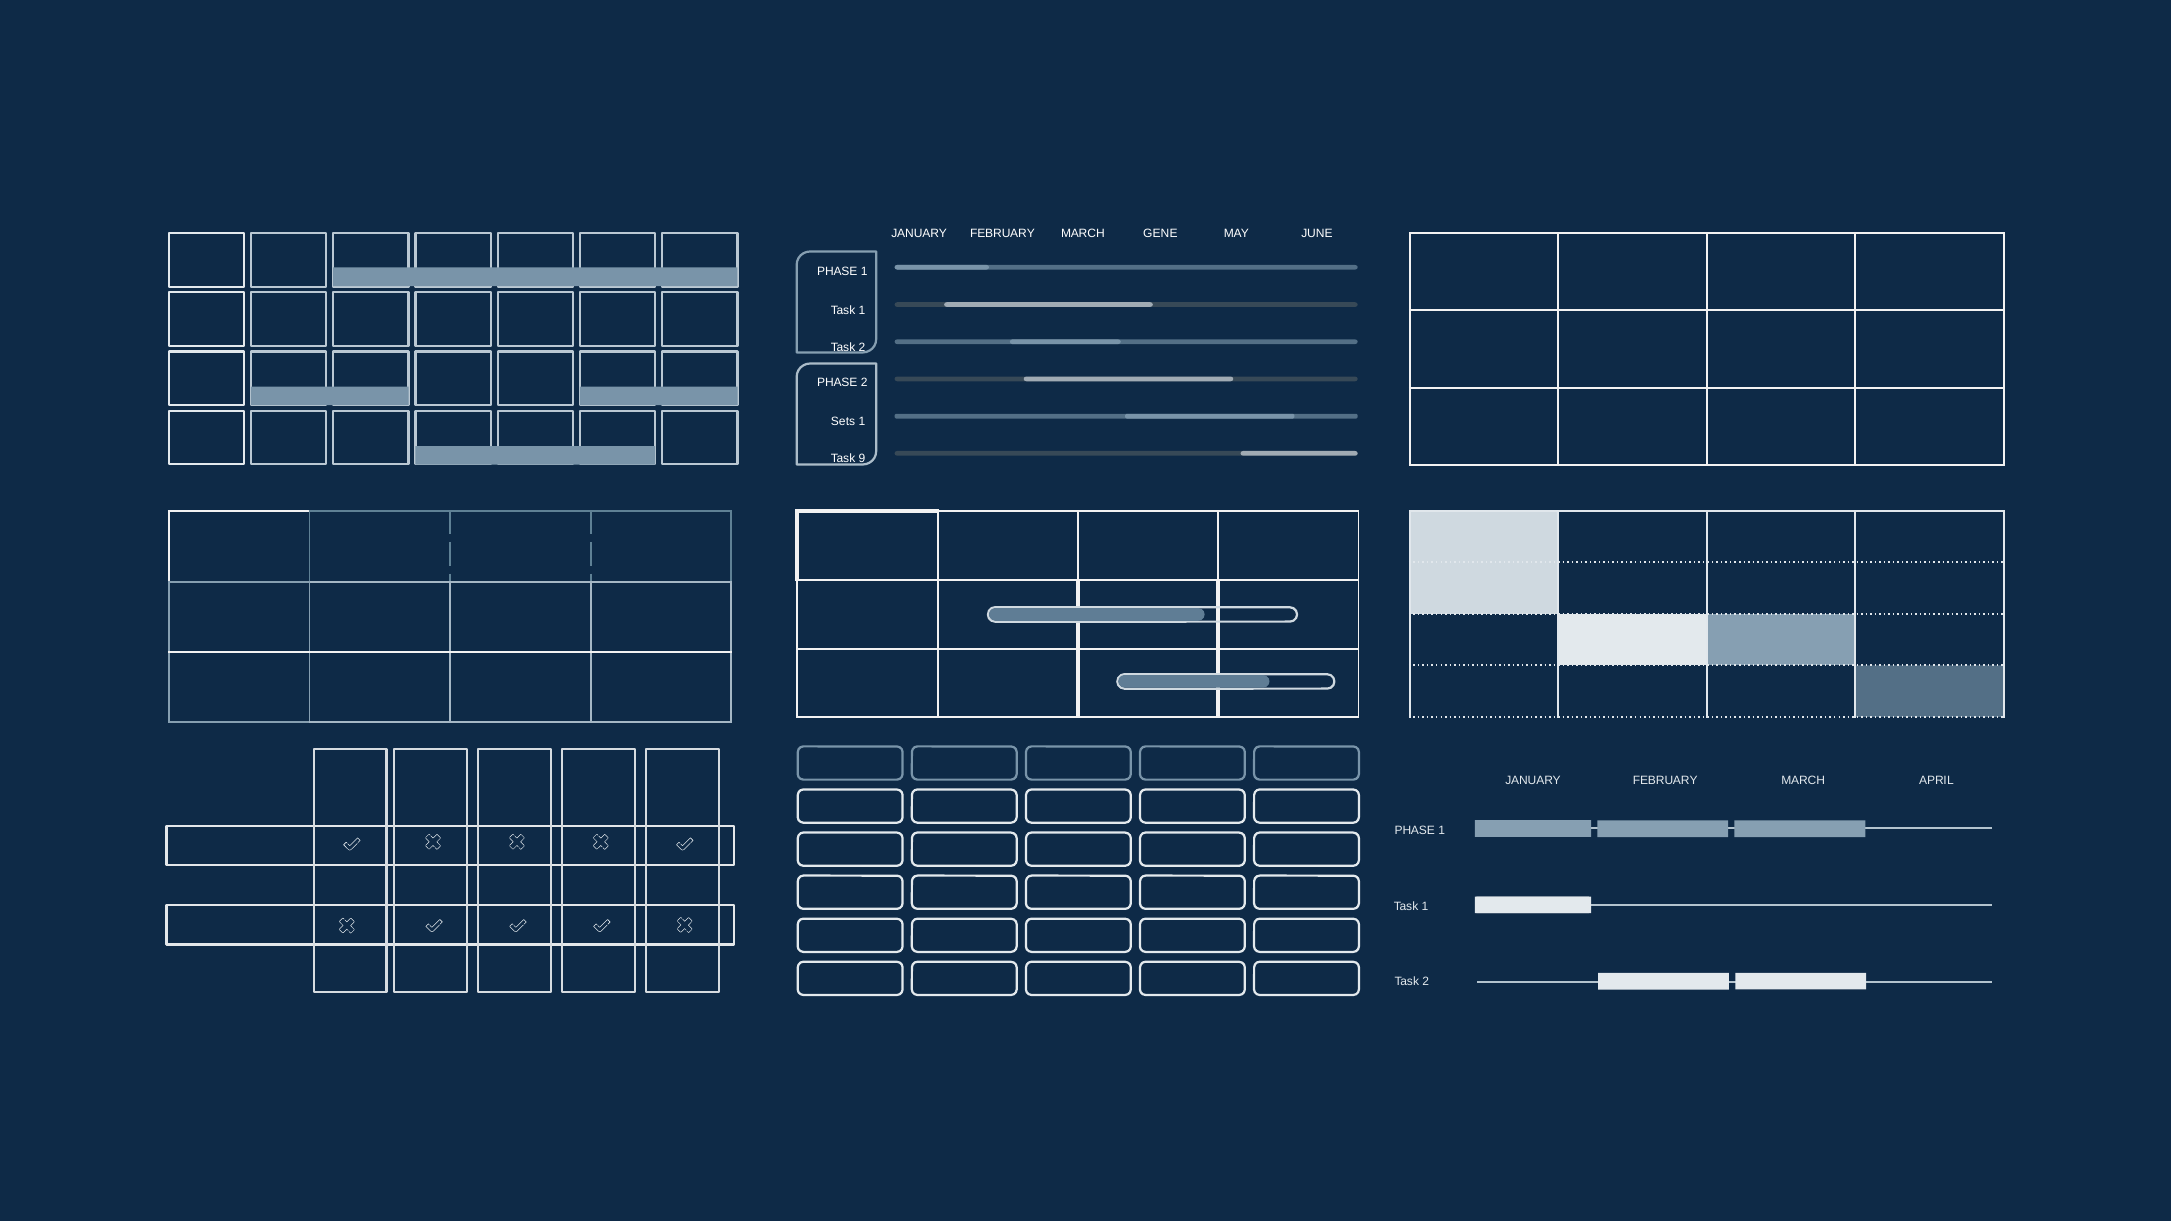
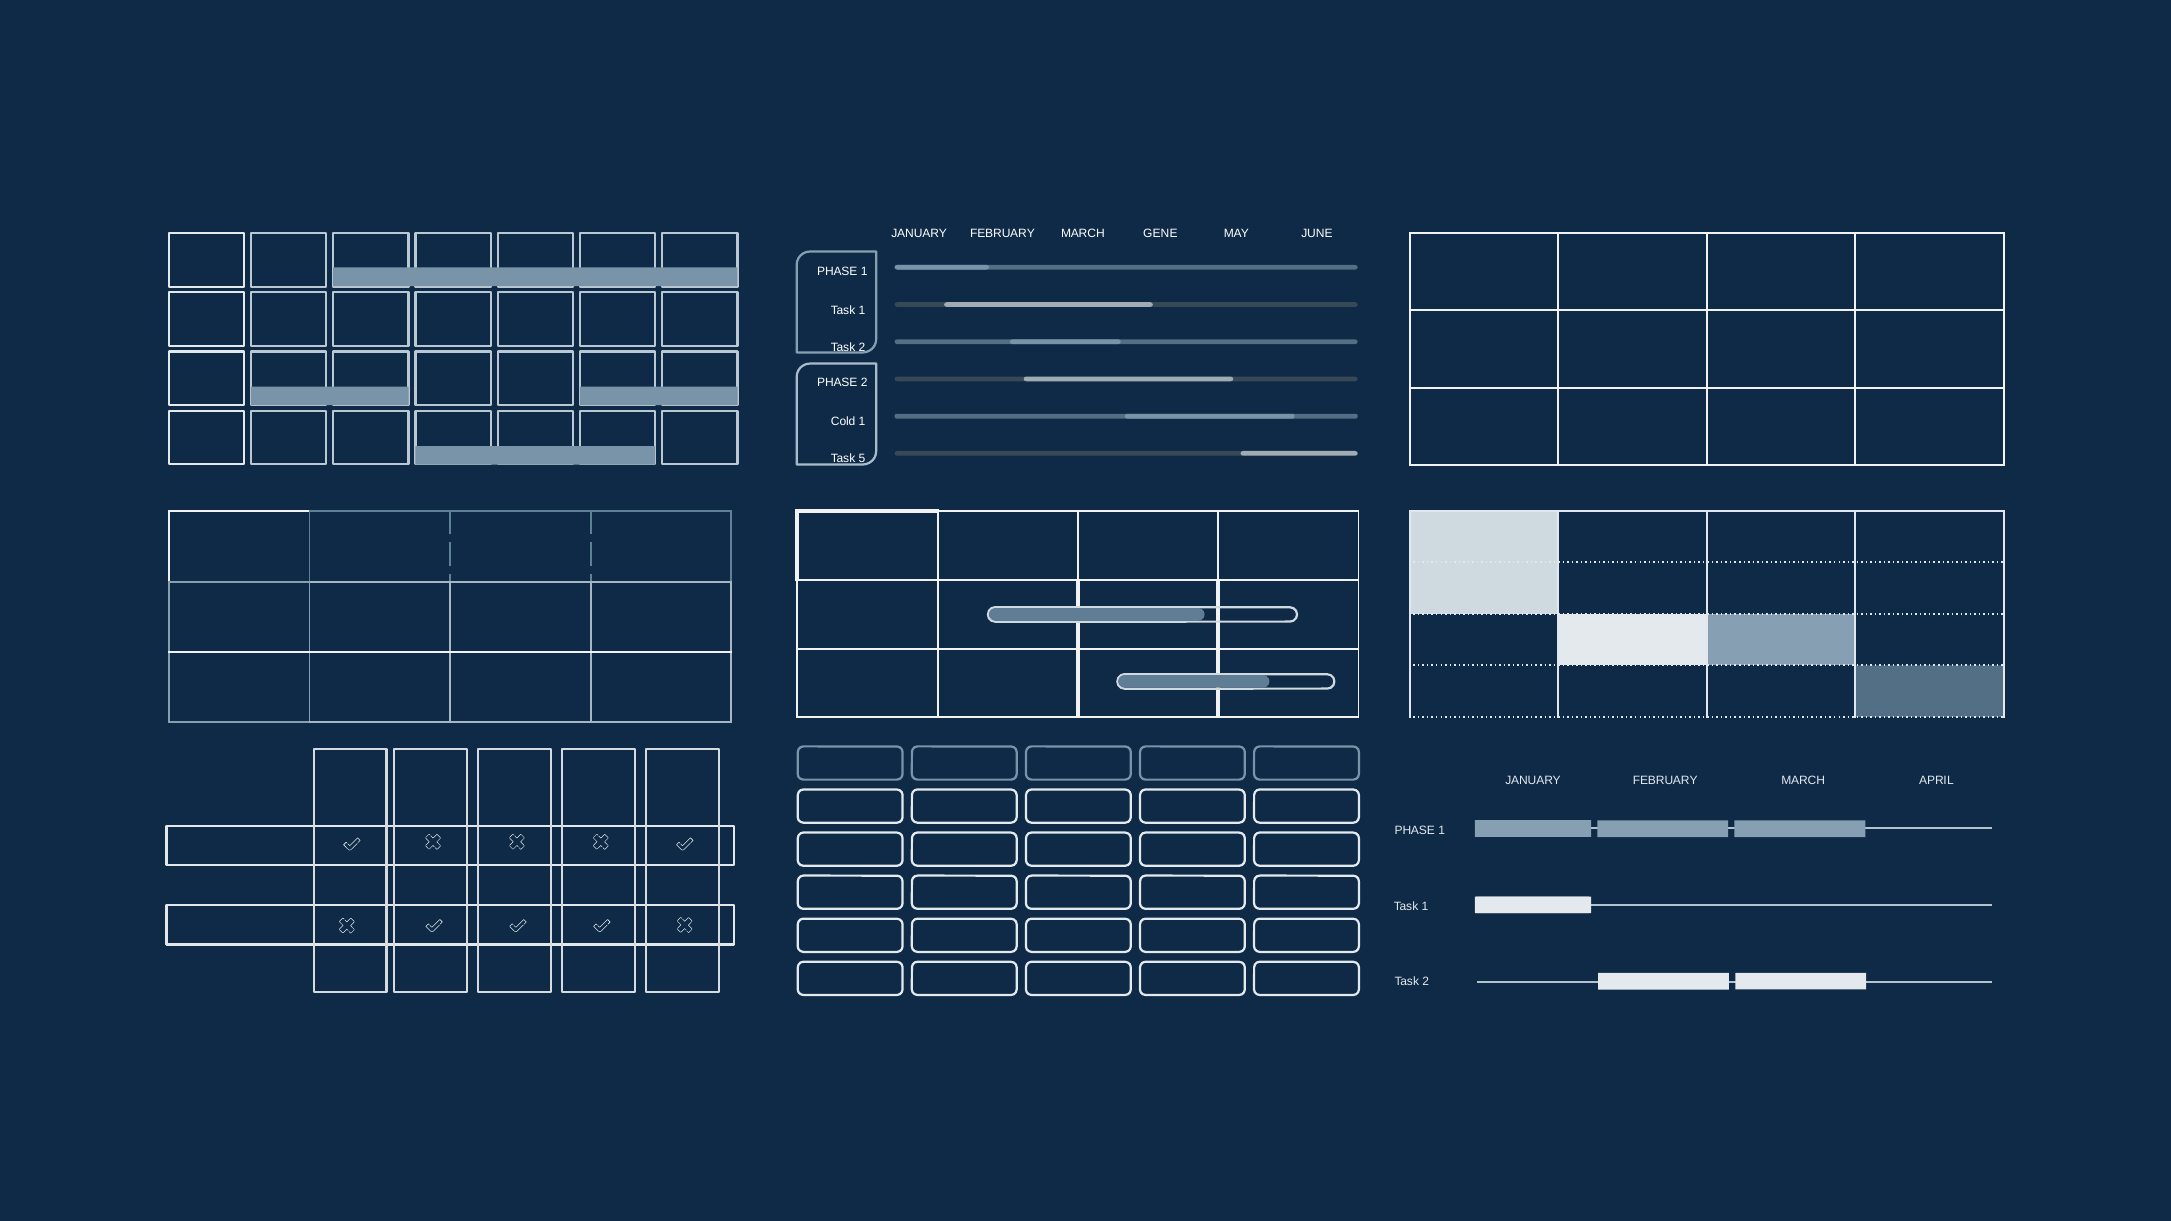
Sets: Sets -> Cold (843, 422)
9: 9 -> 5 (862, 459)
